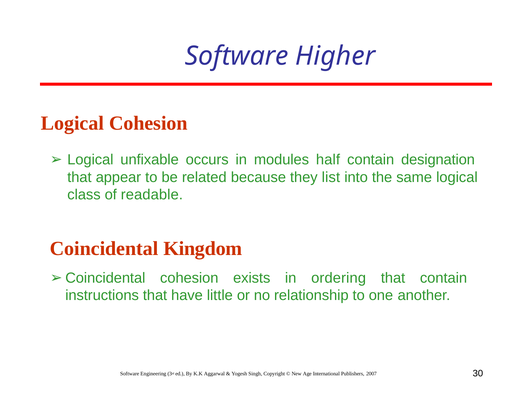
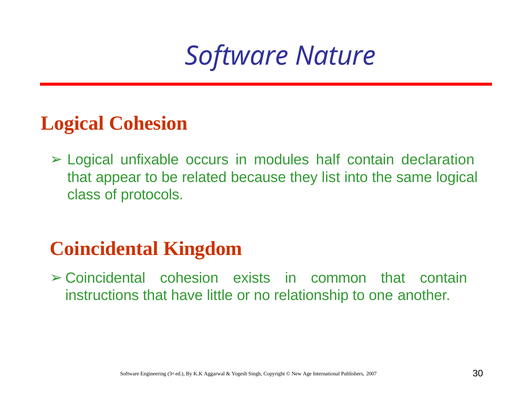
Higher: Higher -> Nature (336, 56)
designation: designation -> declaration (438, 160)
readable: readable -> protocols (152, 195)
ordering: ordering -> common (339, 278)
